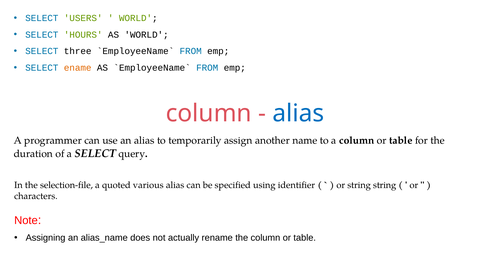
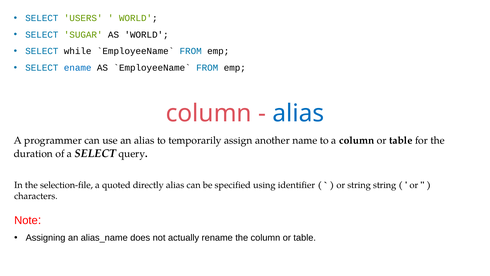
HOURS: HOURS -> SUGAR (83, 35)
three: three -> while (78, 51)
ename colour: orange -> blue (78, 68)
various: various -> directly (148, 185)
